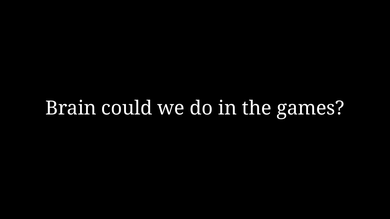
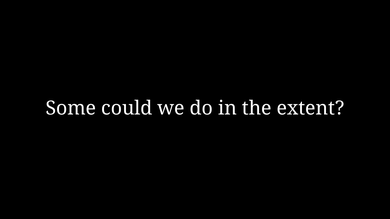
Brain: Brain -> Some (71, 108)
games: games -> extent (310, 108)
